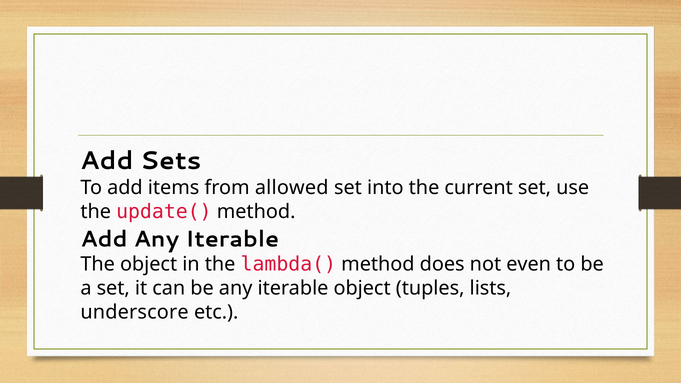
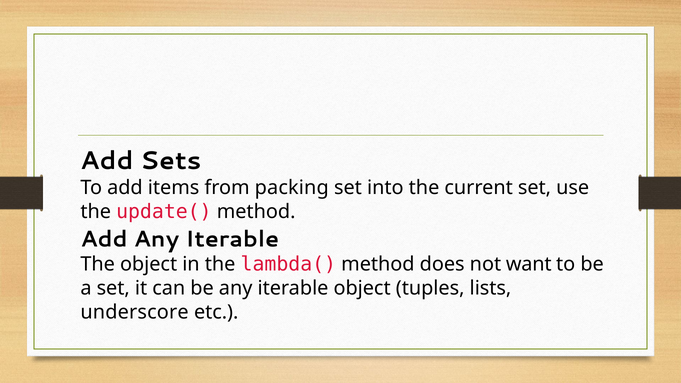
allowed: allowed -> packing (292, 188)
even: even -> want (529, 264)
